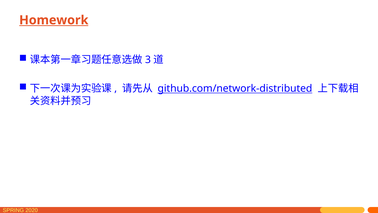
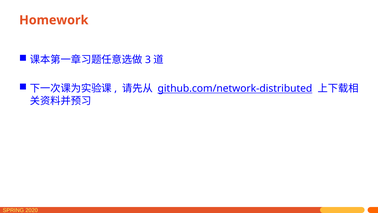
Homework underline: present -> none (54, 20)
